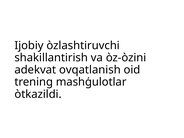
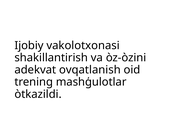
òzlashtiruvchi: òzlashtiruvchi -> vakolotxonasi (83, 46)
